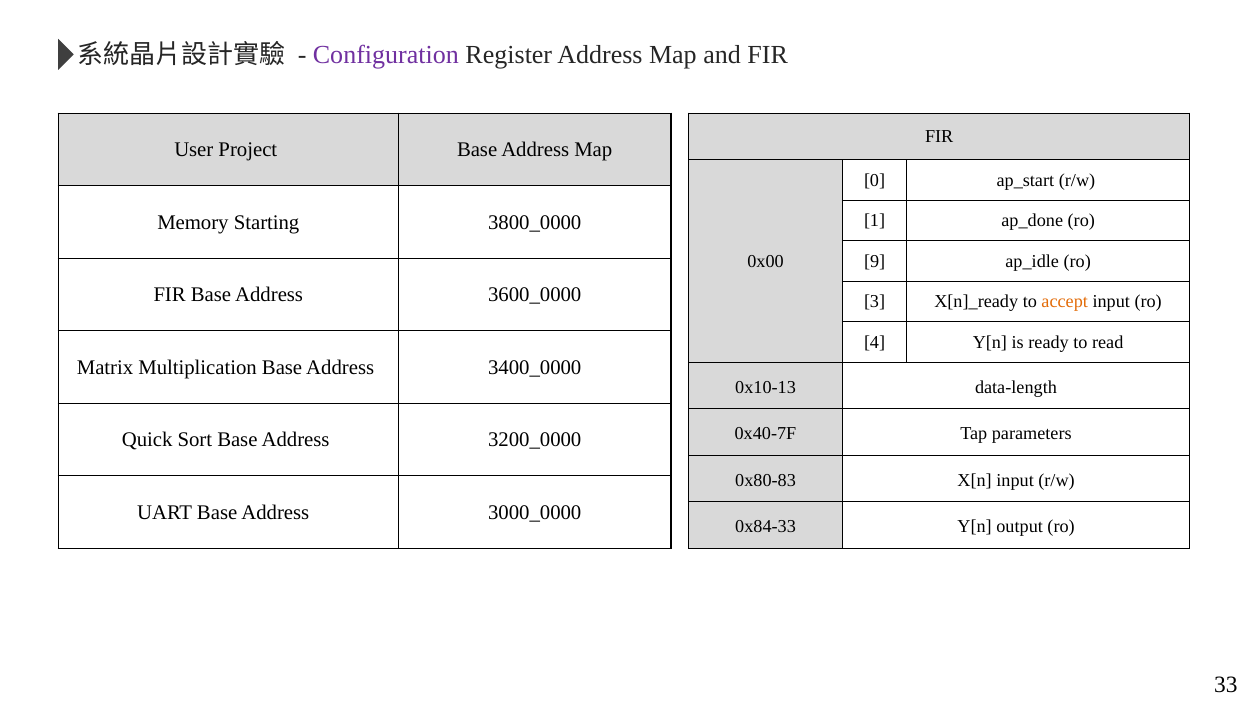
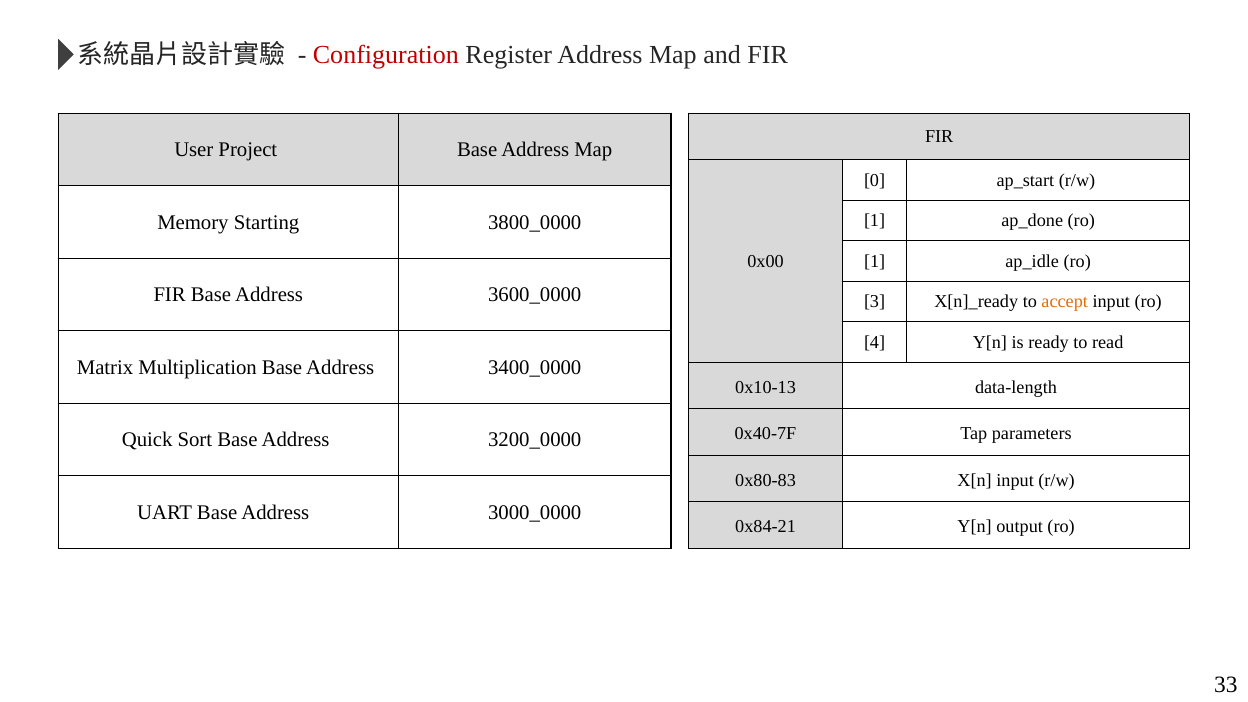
Configuration colour: purple -> red (386, 55)
9: 9 -> 1 (875, 261)
0x84-33: 0x84-33 -> 0x84-21 (766, 527)
